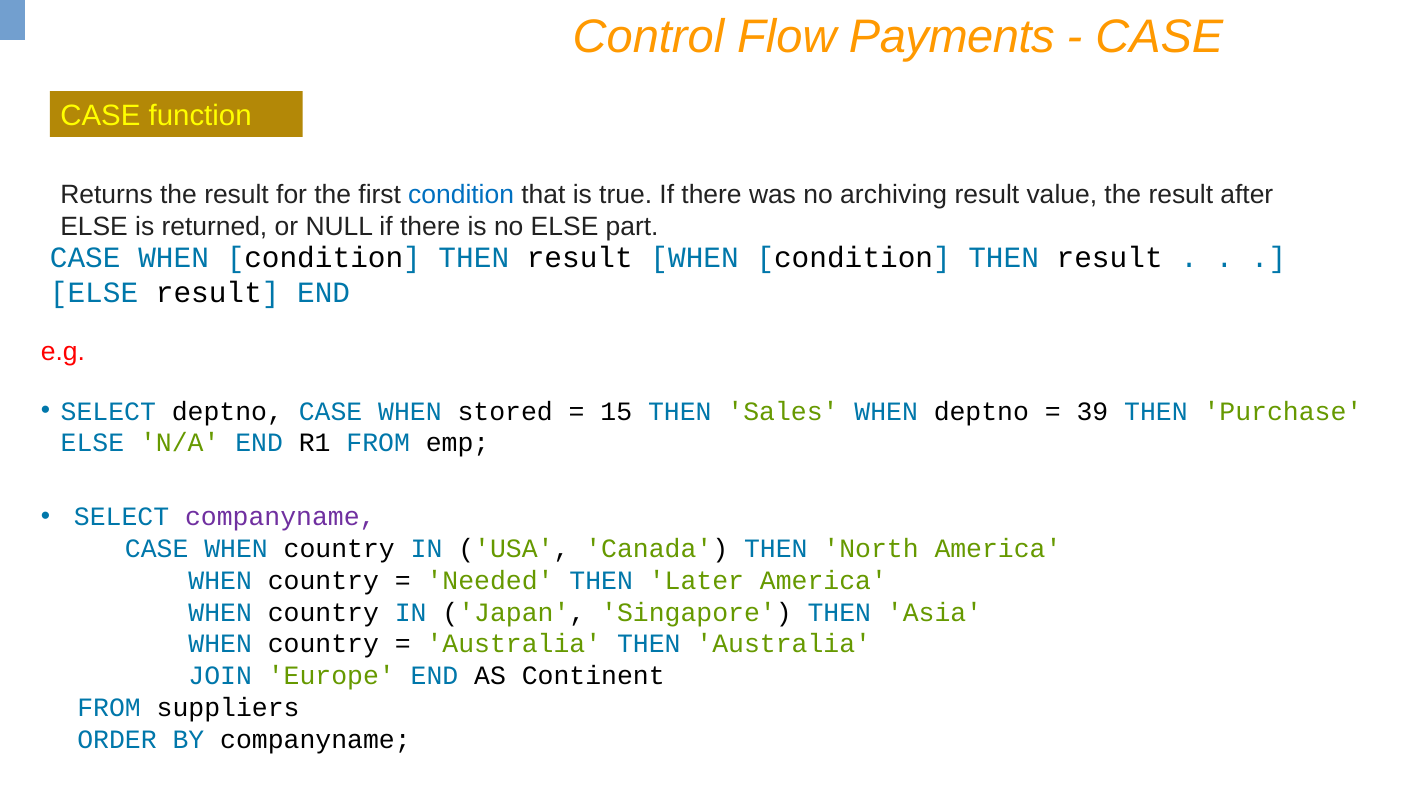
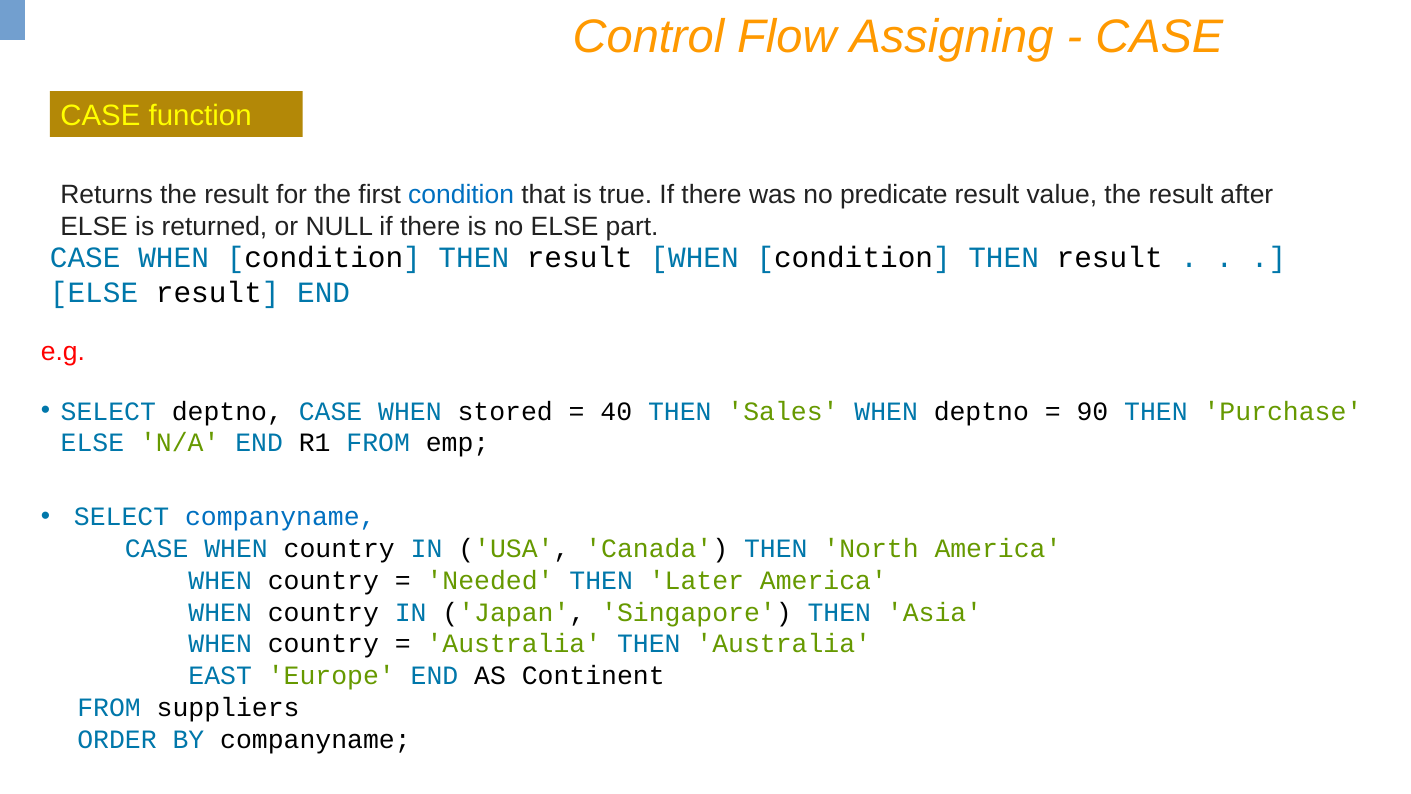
Payments: Payments -> Assigning (952, 37)
archiving: archiving -> predicate (894, 195)
15: 15 -> 40 (616, 411)
39: 39 -> 90 (1092, 411)
companyname colour: purple -> blue (280, 517)
JOIN: JOIN -> EAST (220, 676)
